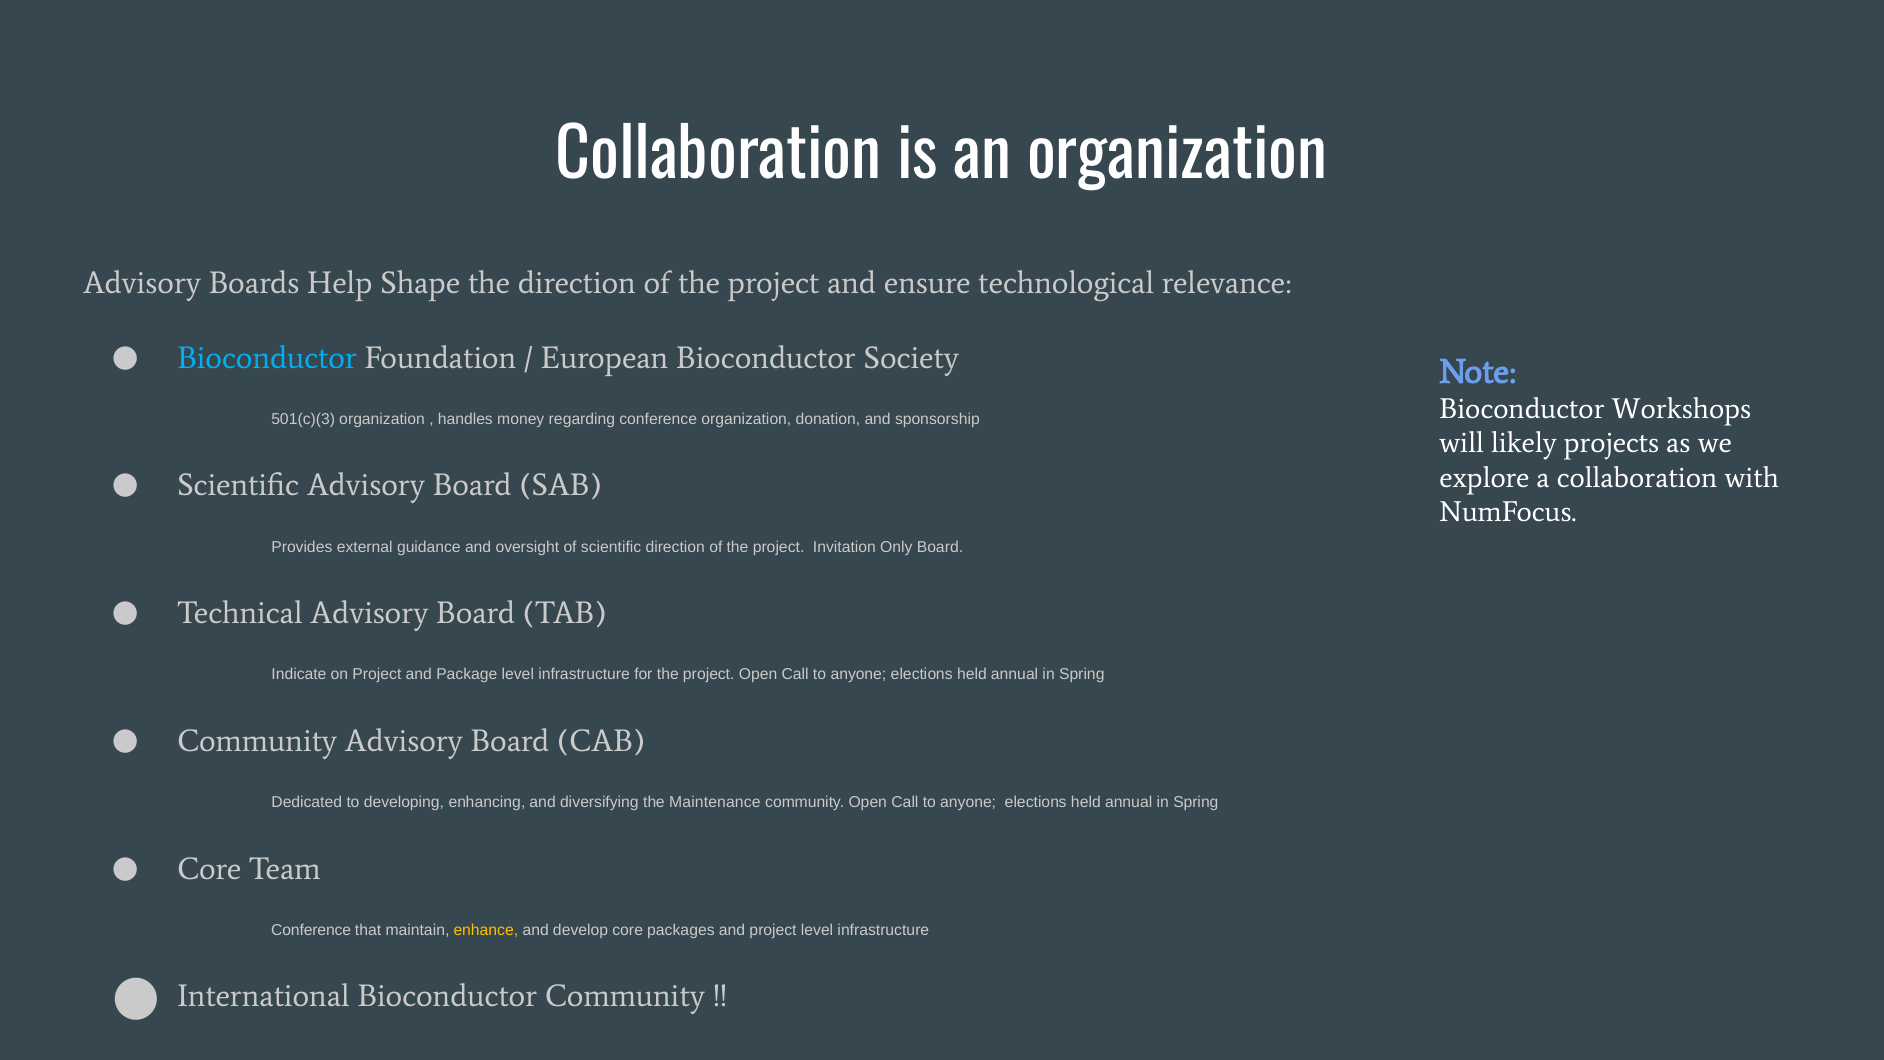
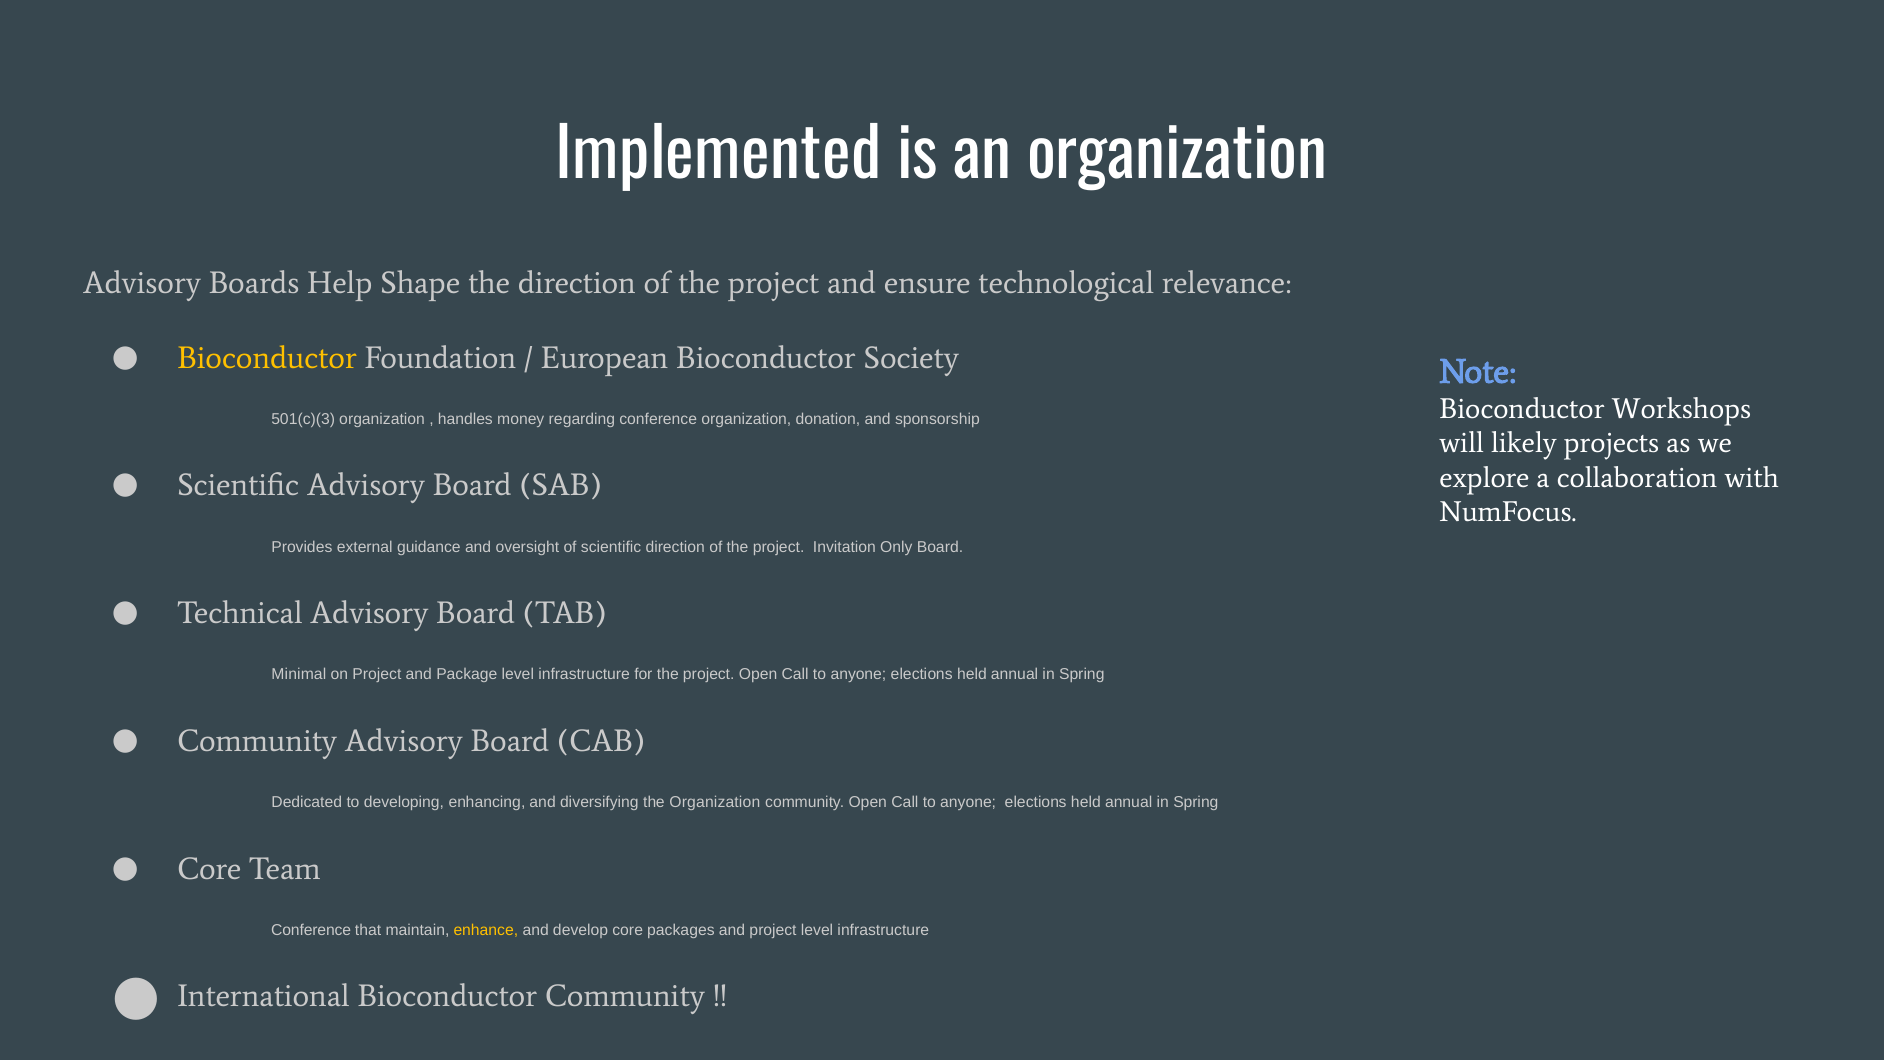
Collaboration: Collaboration -> Implemented (718, 156)
Bioconductor colour: light blue -> yellow (267, 358)
Indicate: Indicate -> Minimal (299, 674)
the Maintenance: Maintenance -> Organization (715, 802)
